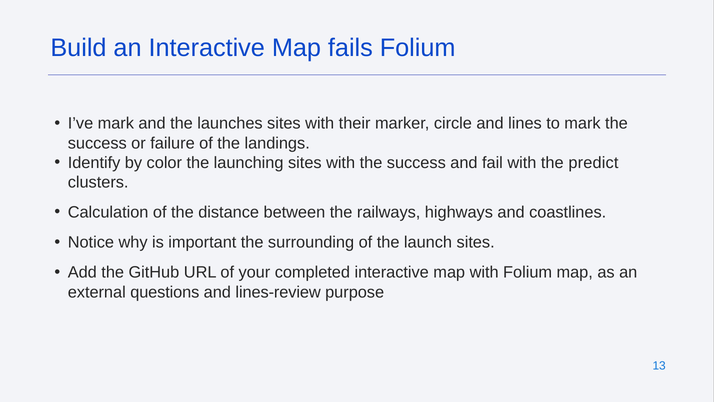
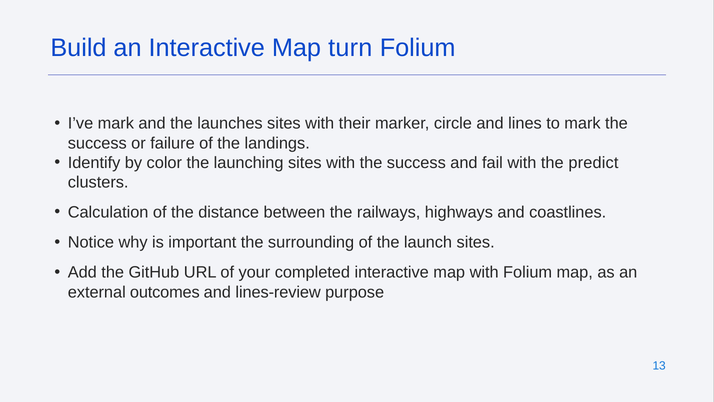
fails: fails -> turn (350, 48)
questions: questions -> outcomes (165, 292)
